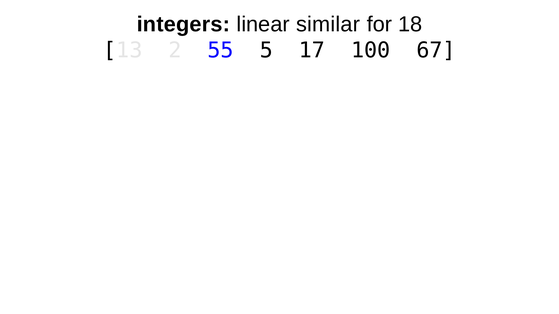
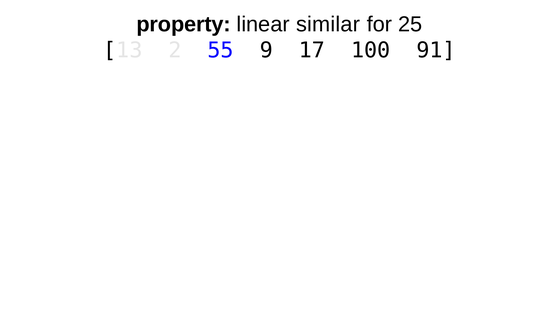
integers: integers -> property (184, 24)
18: 18 -> 25 (410, 24)
5: 5 -> 9 (266, 51)
67: 67 -> 91 (436, 51)
